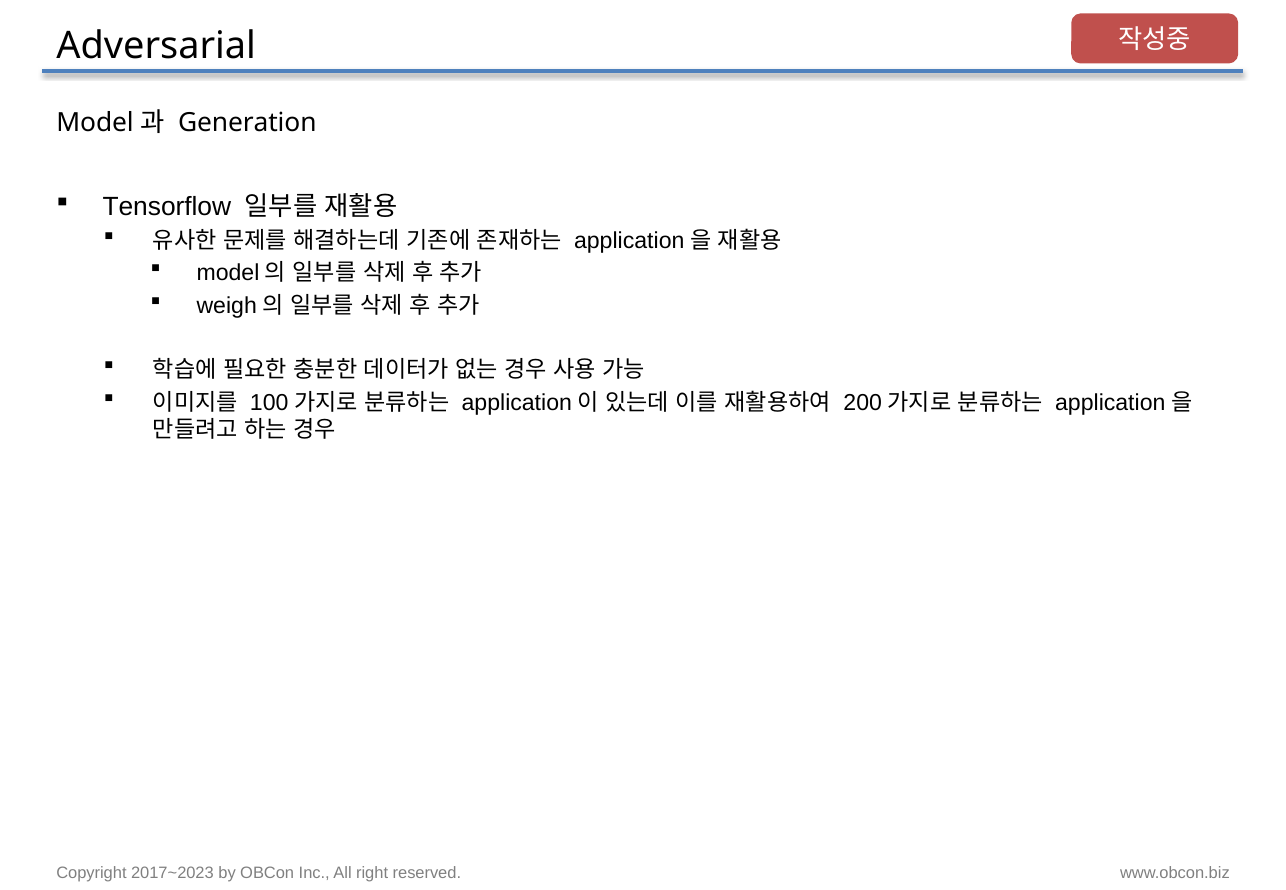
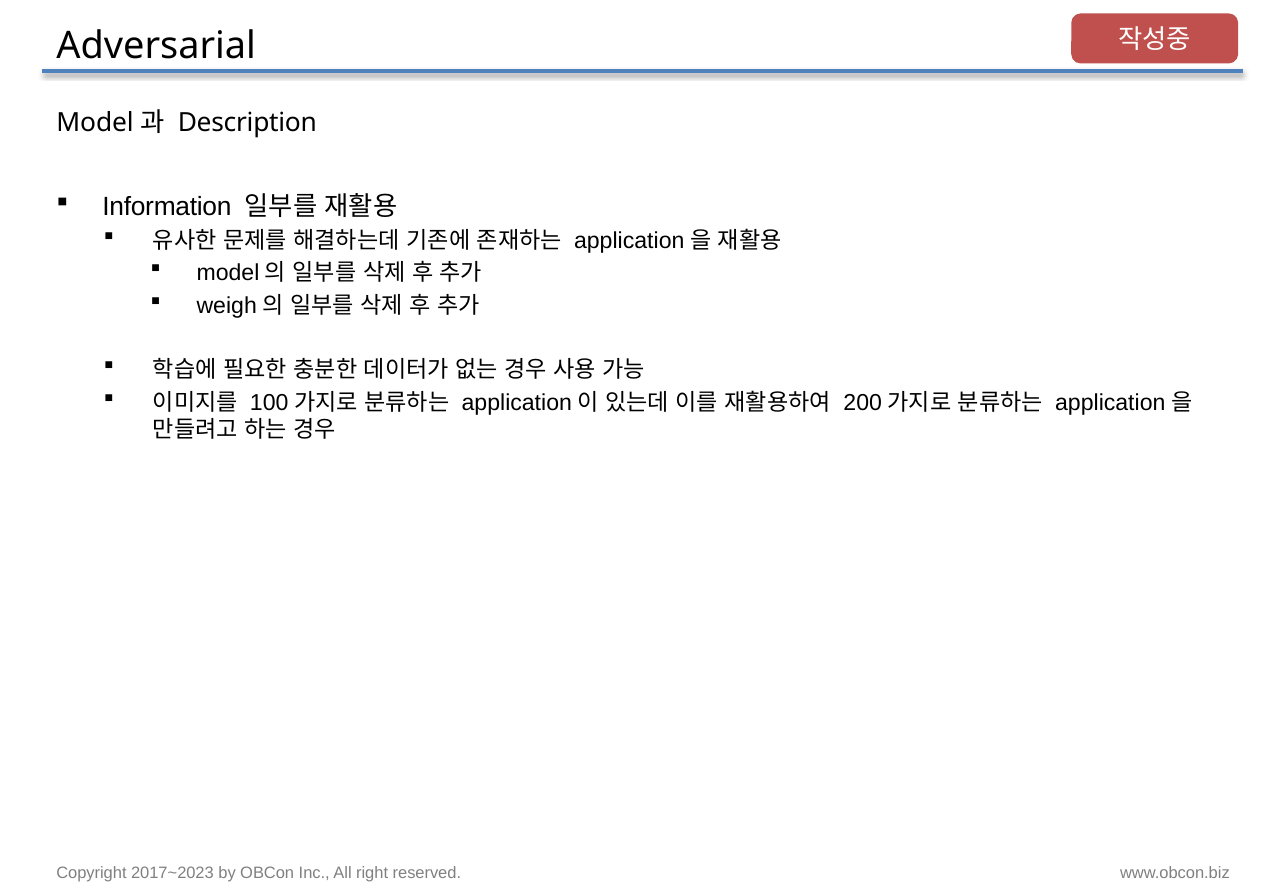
Generation: Generation -> Description (247, 123)
Tensorflow: Tensorflow -> Information (167, 207)
